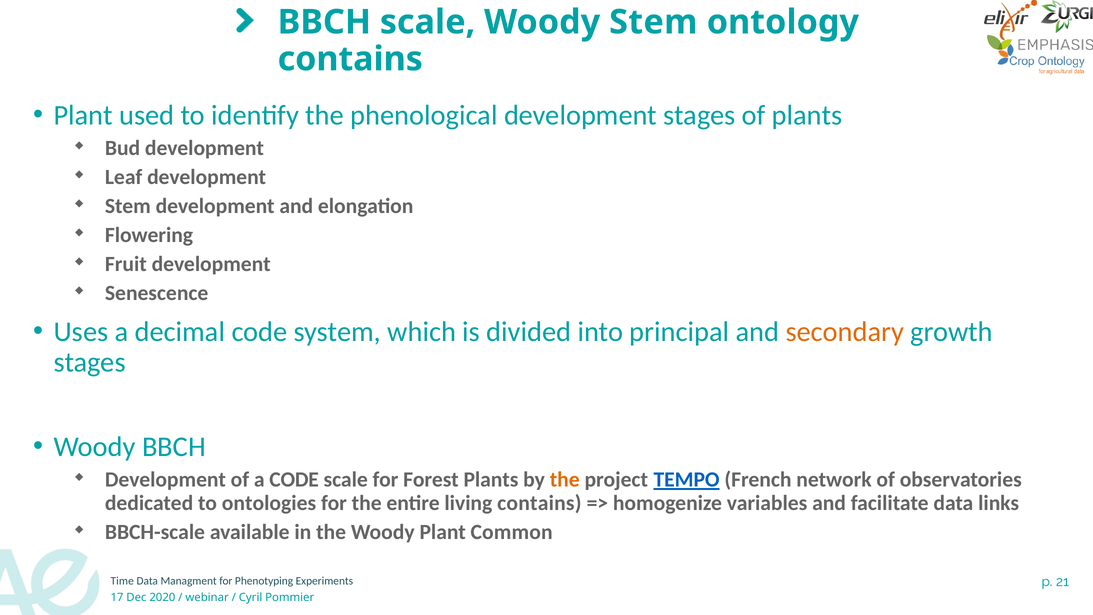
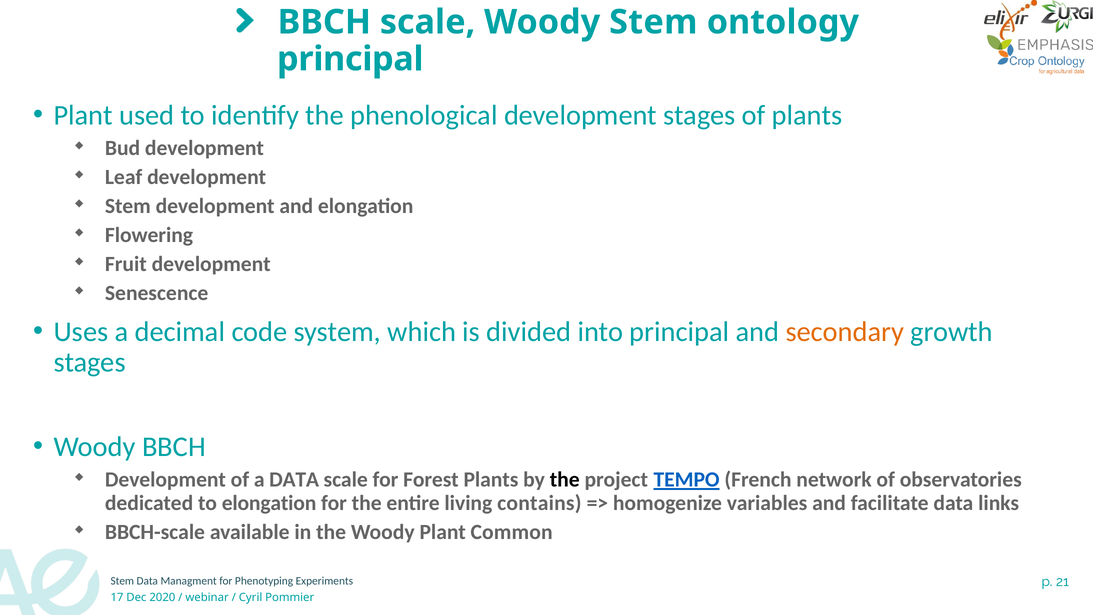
contains: contains -> principal (350, 59)
a CODE: CODE -> DATA (294, 479)
the colour: orange -> black (565, 479)
to ontologies: ontologies -> elongation (269, 503)
Time: Time -> Stem (122, 581)
